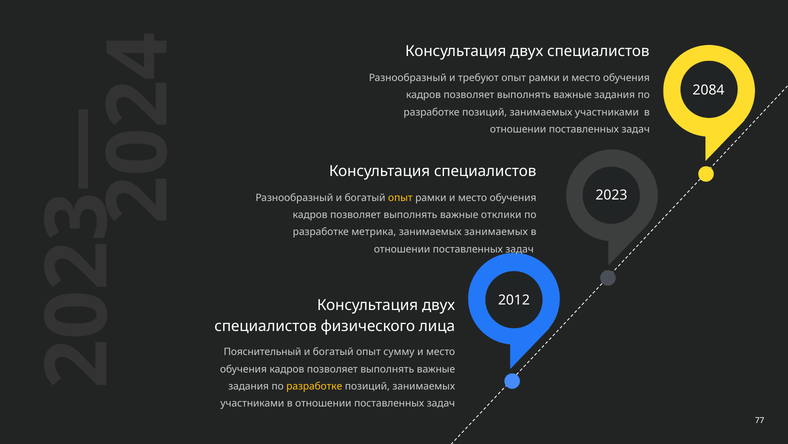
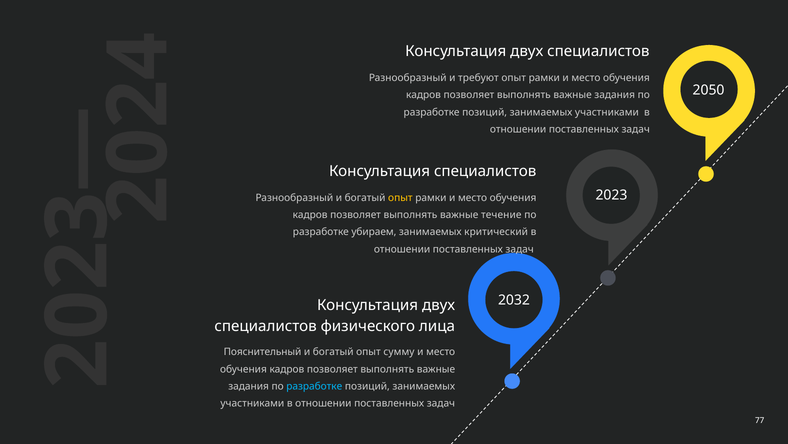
2084: 2084 -> 2050 (709, 90)
отклики: отклики -> течение (501, 215)
метрика: метрика -> убираем (374, 232)
занимаемых занимаемых: занимаемых -> критический (496, 232)
2012: 2012 -> 2032 (514, 300)
разработке colour: yellow -> light blue (314, 386)
